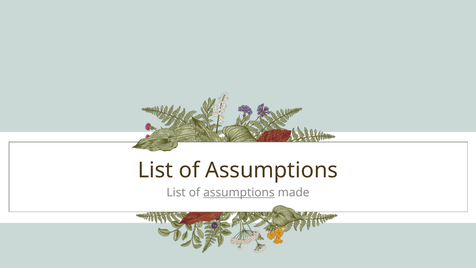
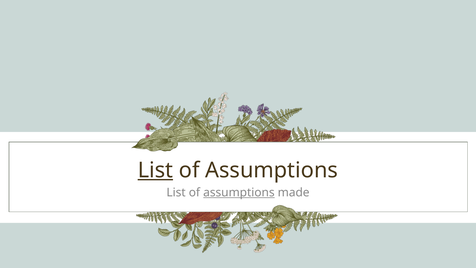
List underline: none -> present (155, 170)
